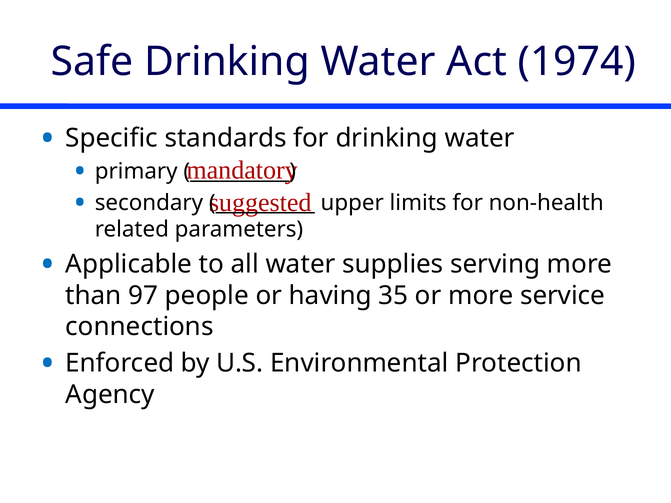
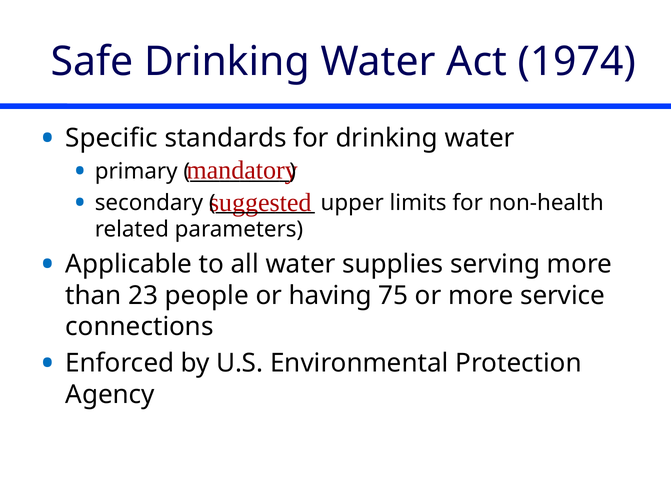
97: 97 -> 23 (143, 296)
35: 35 -> 75 (393, 296)
